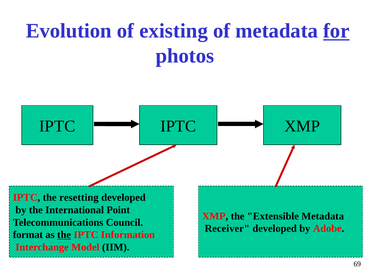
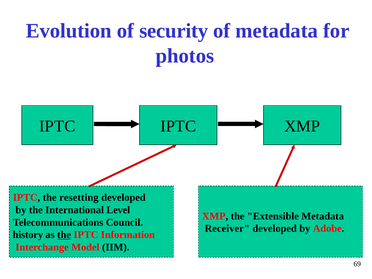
existing: existing -> security (174, 31)
for underline: present -> none (336, 31)
Point: Point -> Level (118, 210)
format: format -> history (28, 235)
